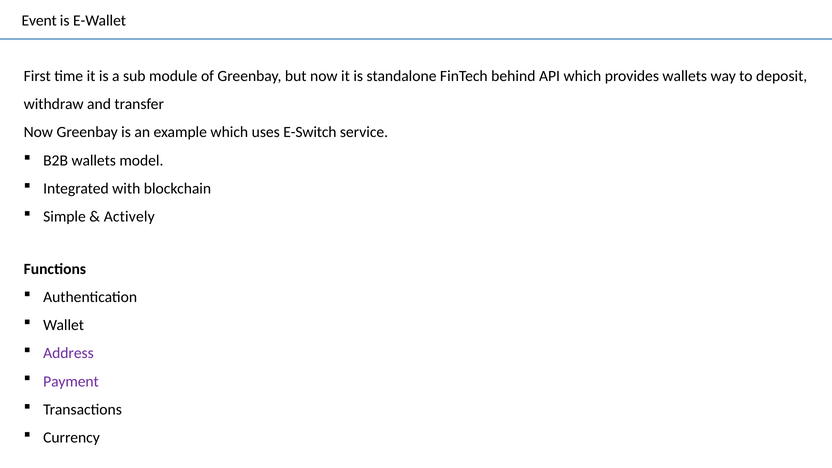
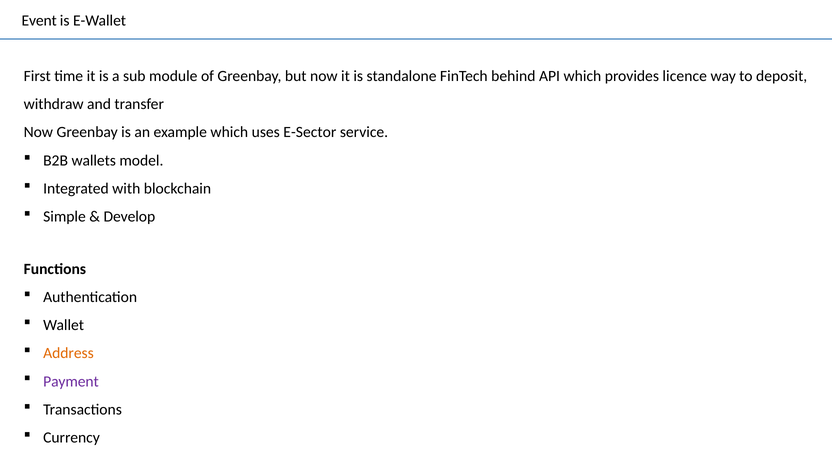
provides wallets: wallets -> licence (685, 76)
E-Switch: E-Switch -> E-Sector (310, 132)
Actively: Actively -> Develop (129, 217)
Address colour: purple -> orange (68, 353)
